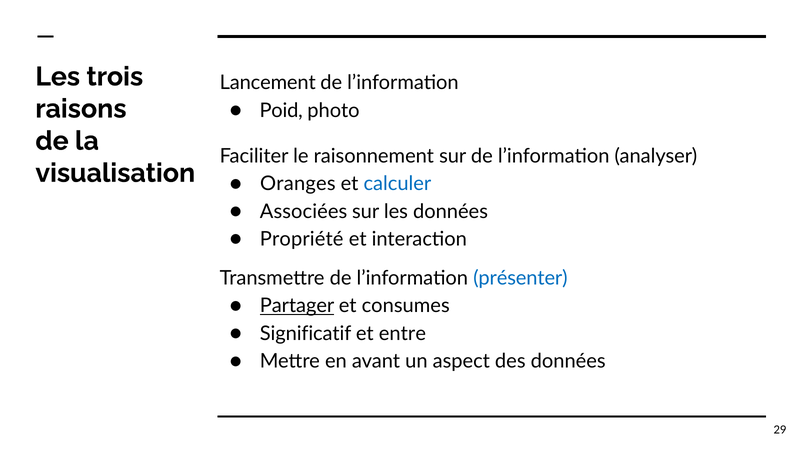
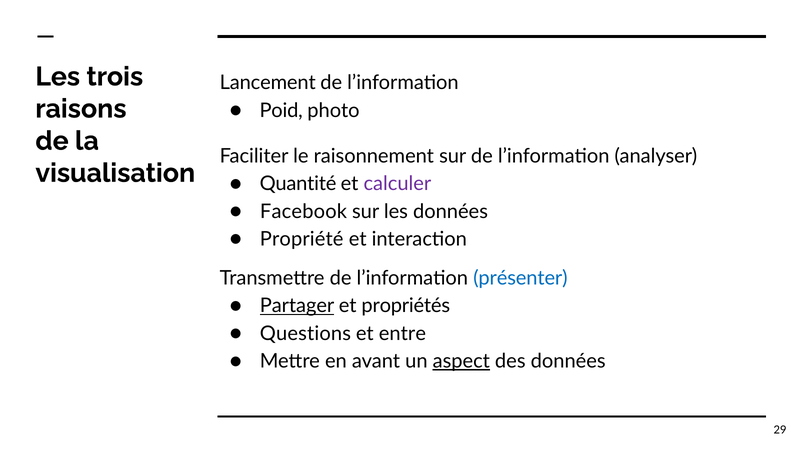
Oranges: Oranges -> Quantité (298, 184)
calculer colour: blue -> purple (397, 184)
Associées: Associées -> Facebook (304, 211)
consumes: consumes -> propriétés (406, 306)
Significatif: Significatif -> Questions (305, 333)
aspect underline: none -> present (461, 361)
